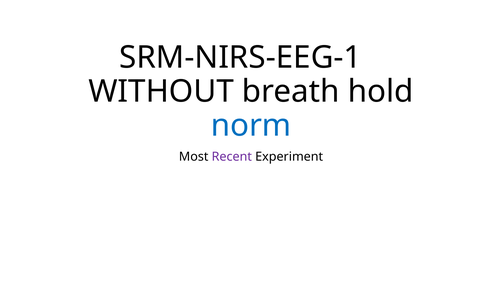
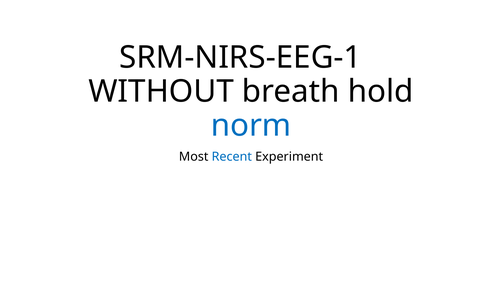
Recent colour: purple -> blue (232, 157)
